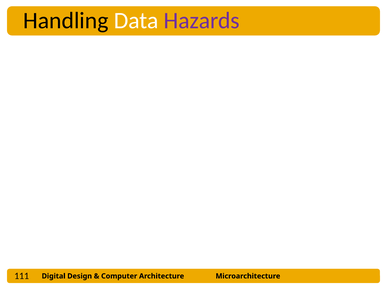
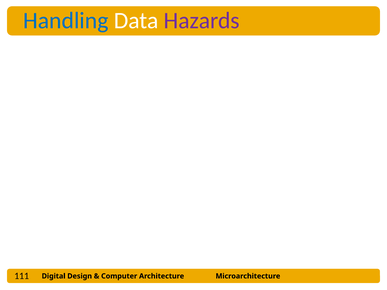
Handling colour: black -> blue (66, 21)
